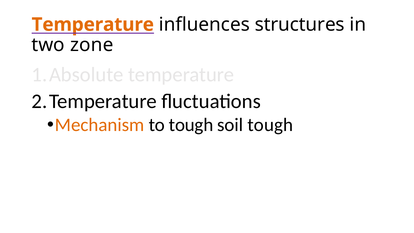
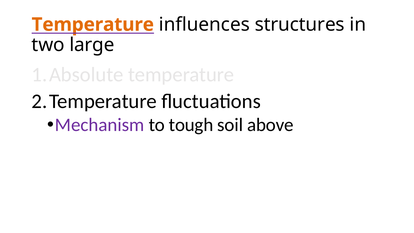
zone: zone -> large (92, 45)
Mechanism colour: orange -> purple (100, 125)
soil tough: tough -> above (270, 125)
